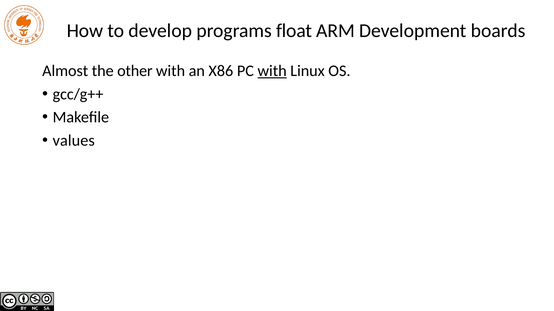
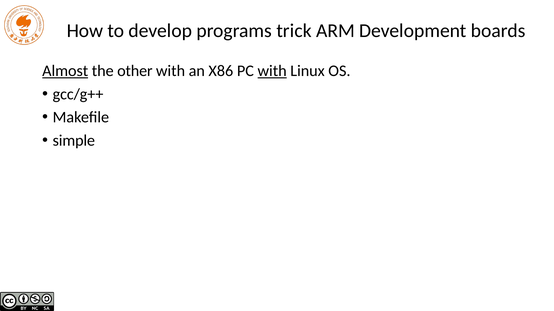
float: float -> trick (294, 31)
Almost underline: none -> present (65, 71)
values: values -> simple (74, 141)
